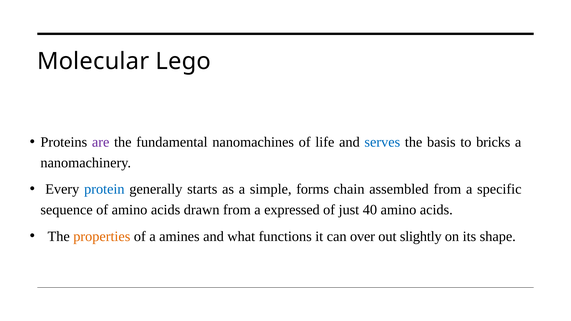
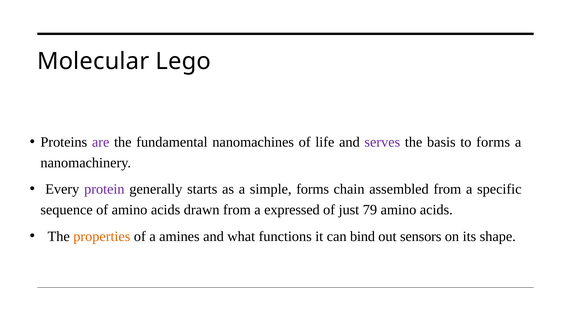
serves colour: blue -> purple (382, 142)
to bricks: bricks -> forms (493, 142)
protein colour: blue -> purple (104, 189)
40: 40 -> 79 (370, 210)
over: over -> bind (363, 236)
slightly: slightly -> sensors (421, 236)
